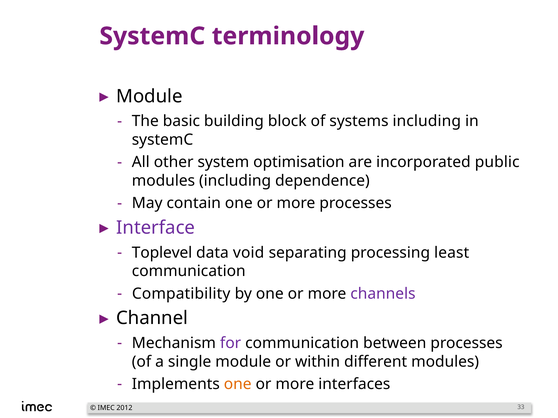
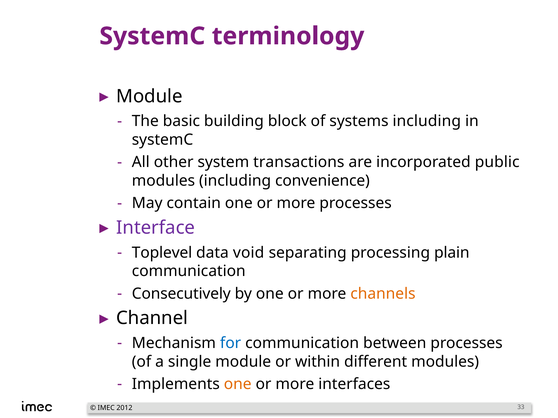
optimisation: optimisation -> transactions (299, 162)
dependence: dependence -> convenience (322, 181)
least: least -> plain (452, 253)
Compatibility: Compatibility -> Consecutively (181, 294)
channels colour: purple -> orange (383, 294)
for colour: purple -> blue (231, 343)
